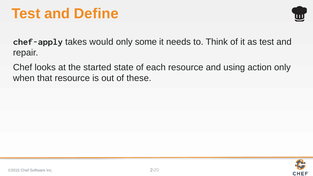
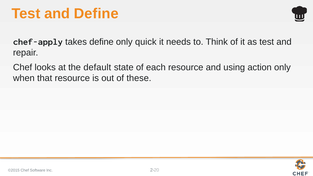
takes would: would -> define (101, 42)
some: some -> quick (146, 42)
started: started -> default (97, 67)
